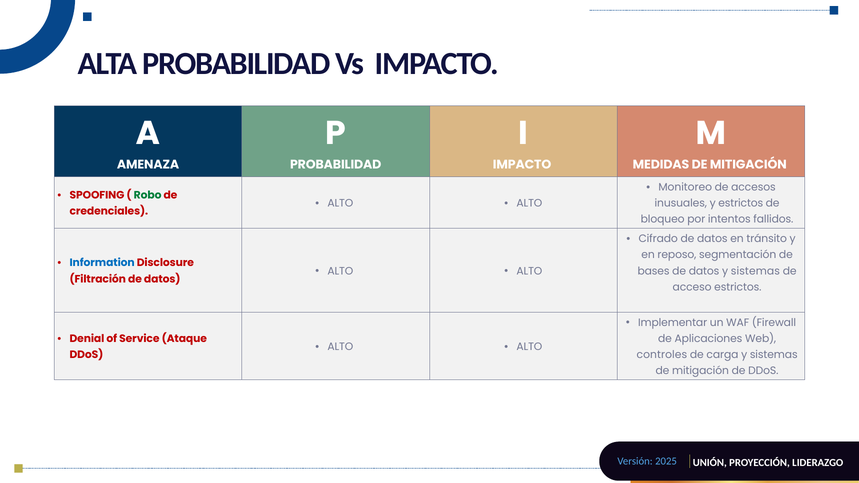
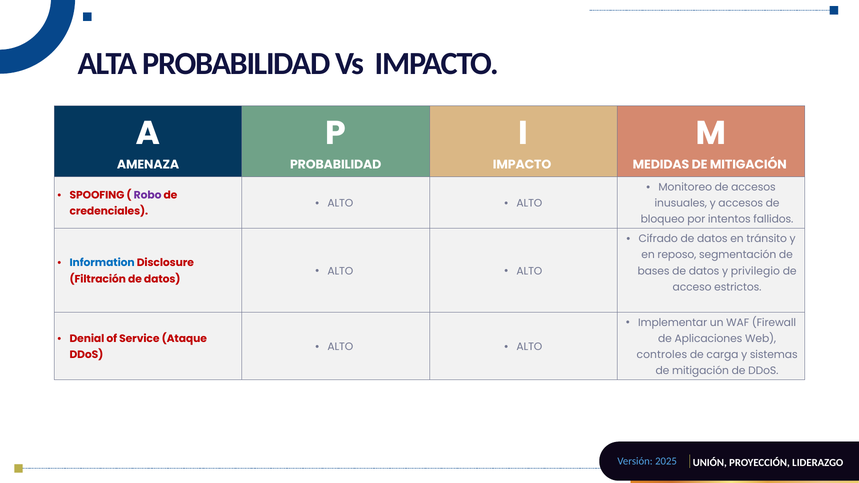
Robo colour: green -> purple (148, 195)
y estrictos: estrictos -> accesos (741, 203)
datos y sistemas: sistemas -> privilegio (755, 271)
